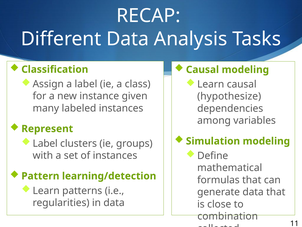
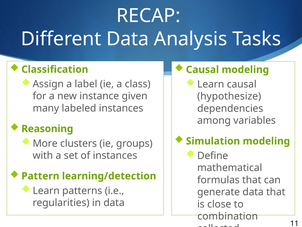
Represent: Represent -> Reasoning (47, 129)
Label: Label -> More (45, 143)
